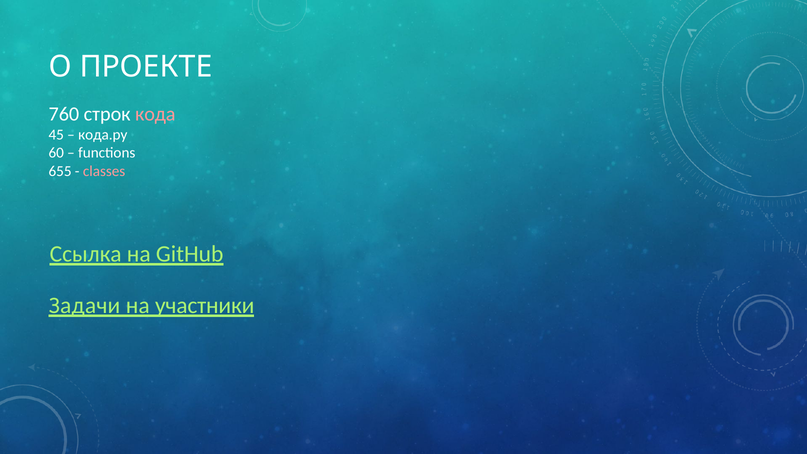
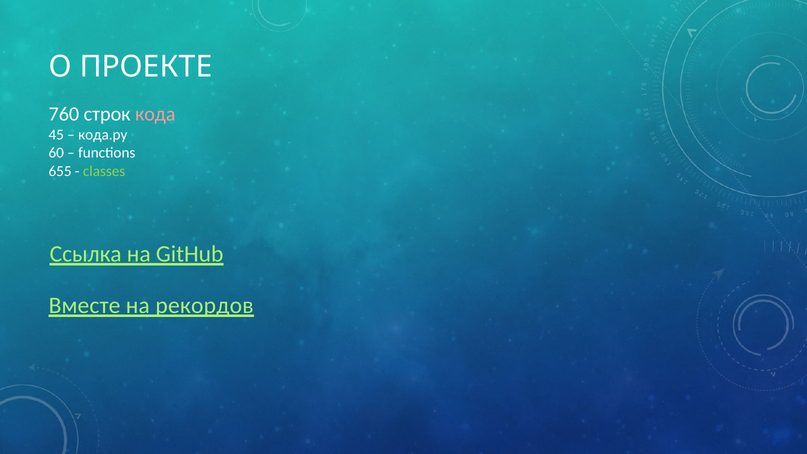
classes colour: pink -> light green (104, 171)
Задачи: Задачи -> Вместе (85, 306)
участники: участники -> рекордов (205, 306)
